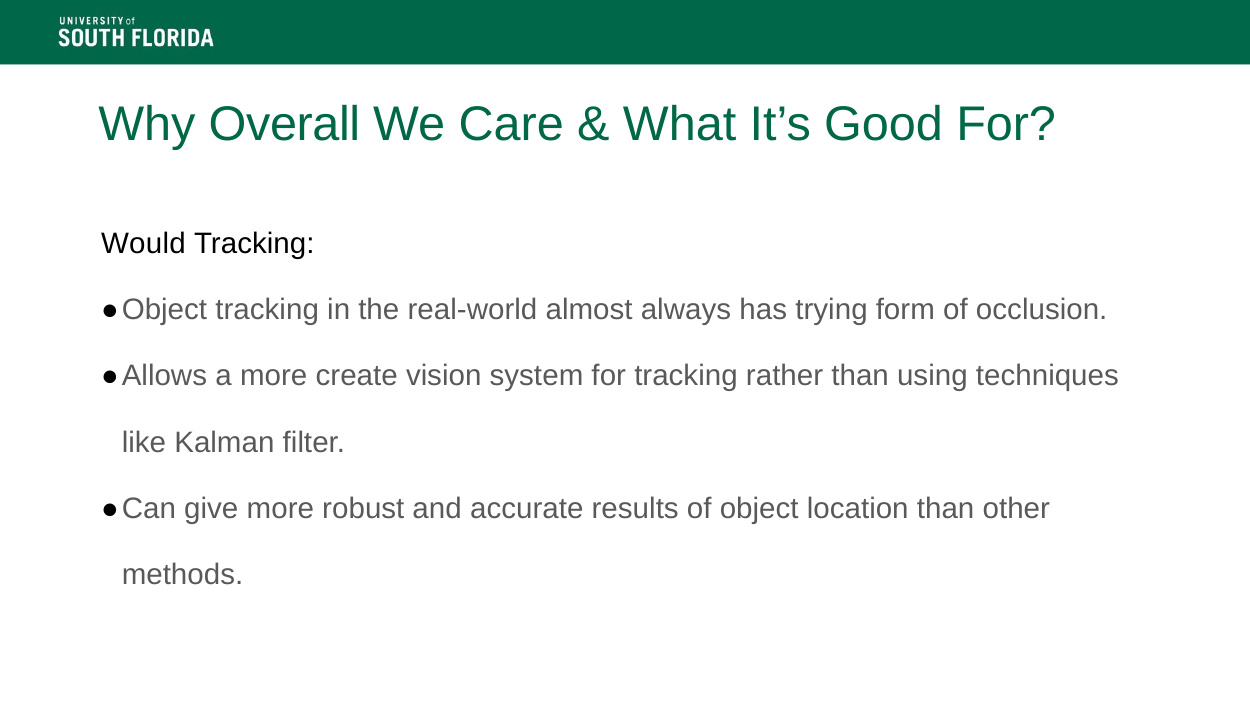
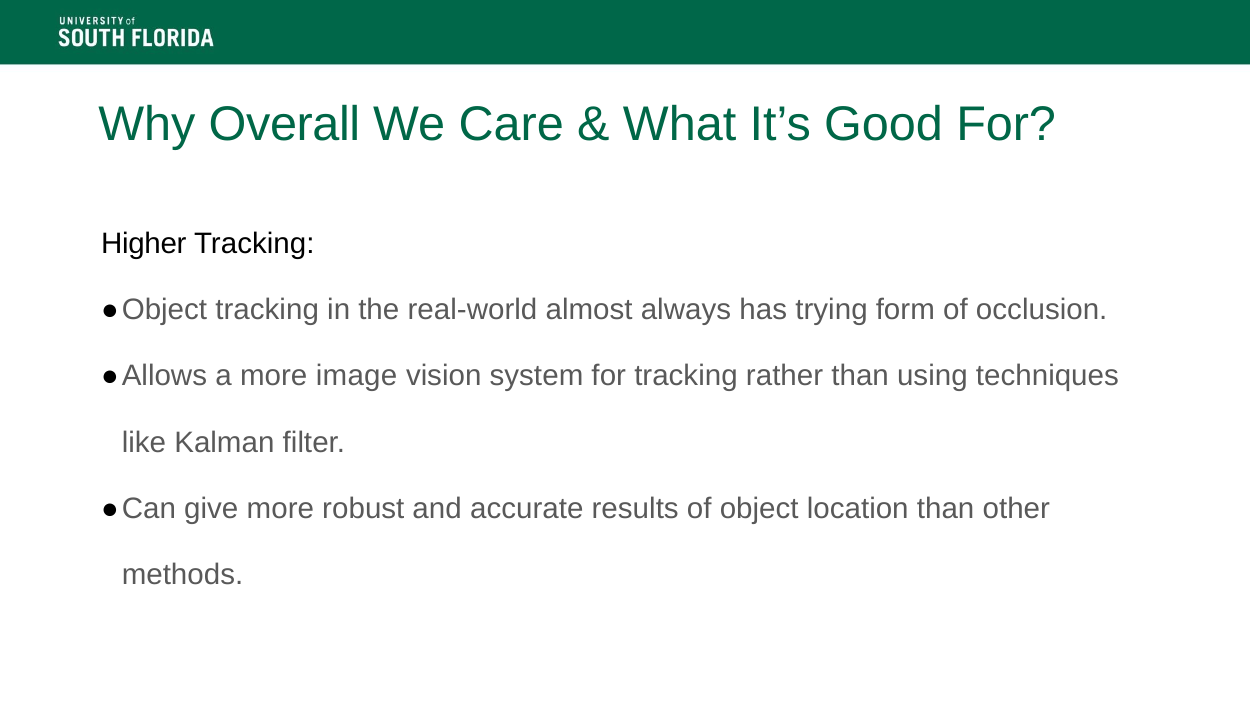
Would: Would -> Higher (144, 244)
create: create -> image (357, 376)
